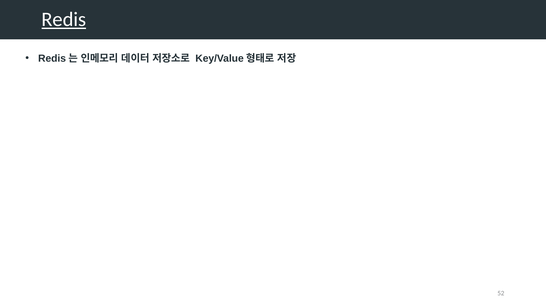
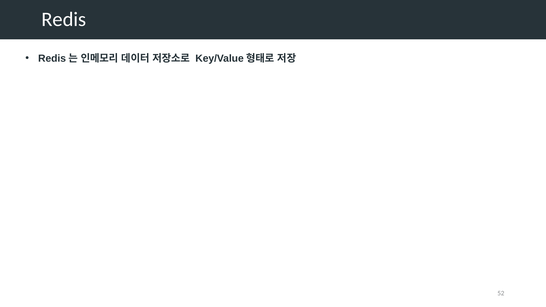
Redis underline: present -> none (64, 19)
